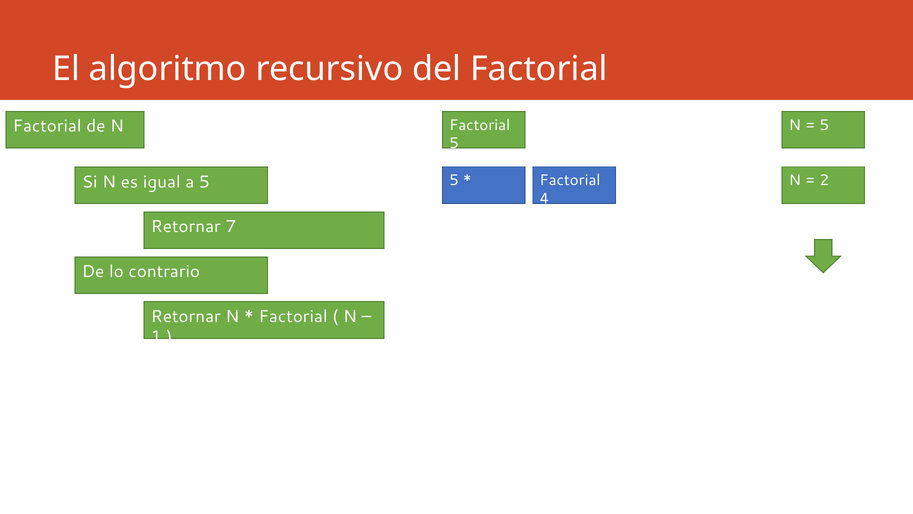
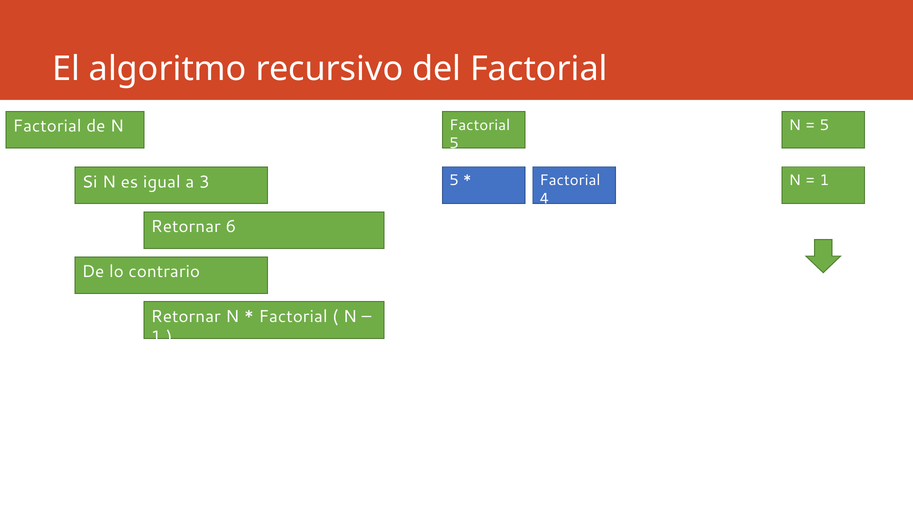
2: 2 -> 1 (824, 180)
a 5: 5 -> 3 (204, 182)
7: 7 -> 6 (231, 227)
